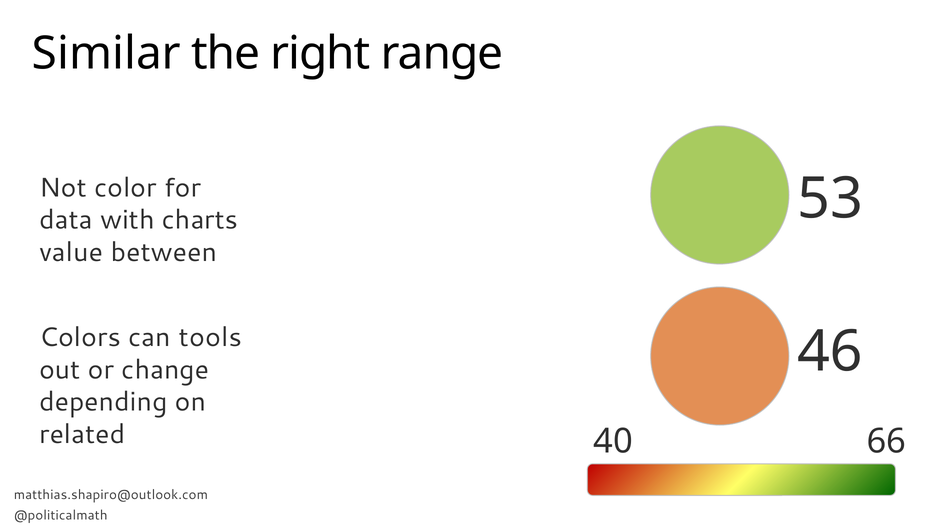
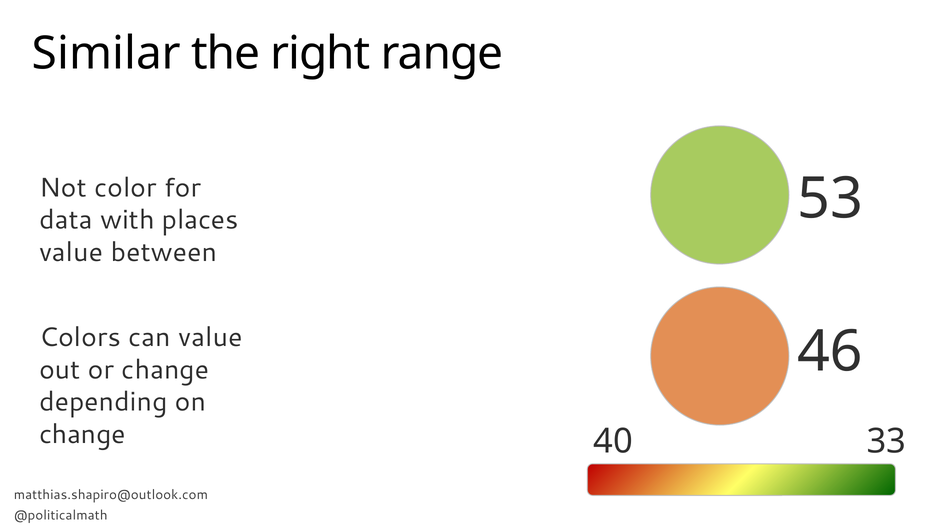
charts: charts -> places (200, 220)
can tools: tools -> value (211, 338)
related: related -> change (82, 435)
66: 66 -> 33 (886, 442)
